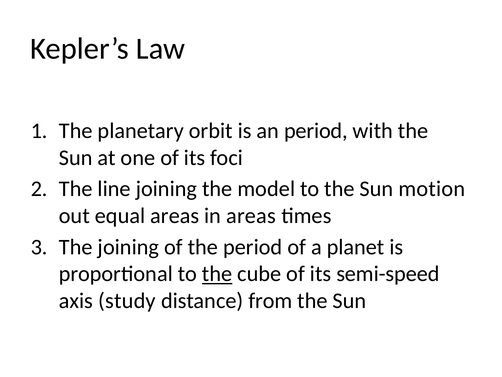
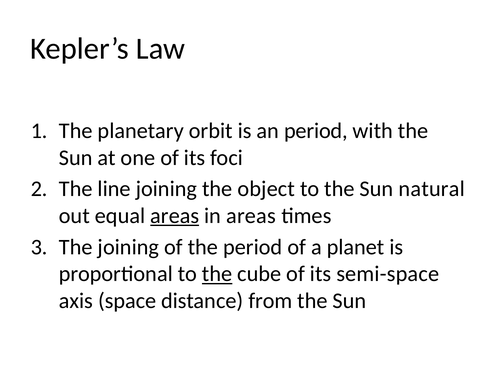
model: model -> object (266, 189)
motion: motion -> natural (432, 189)
areas underline: none -> present (175, 215)
semi-speed: semi-speed -> semi-space (388, 274)
study: study -> space (127, 300)
